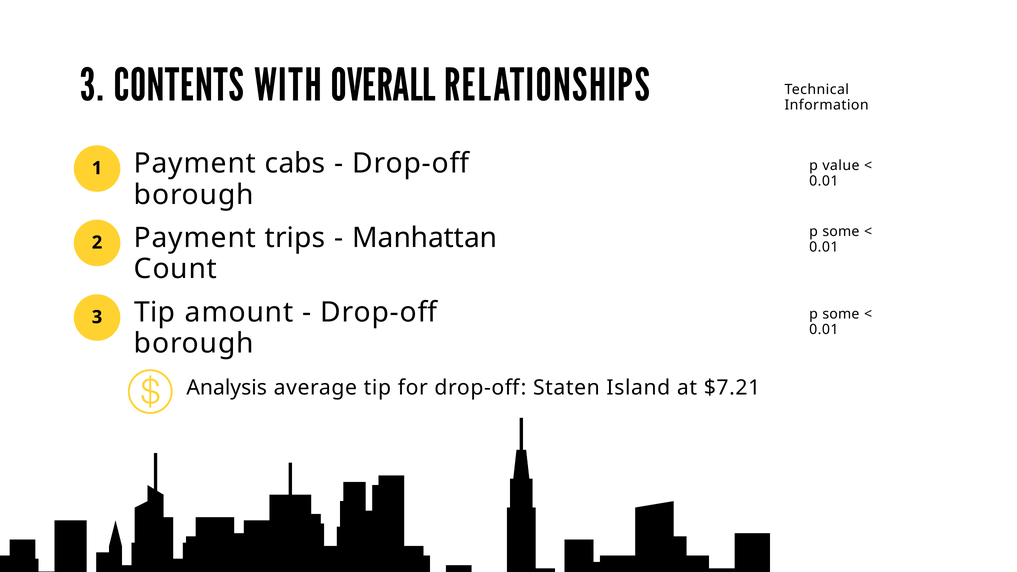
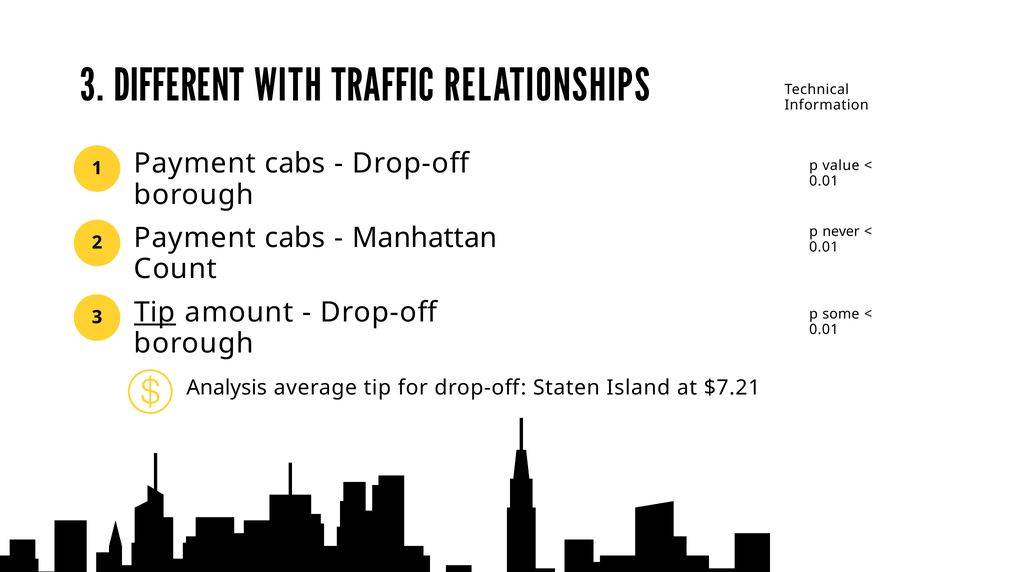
CONTENTS: CONTENTS -> DIFFERENT (179, 86)
OVERALL: OVERALL -> TRAFFIC (383, 86)
some: some -> never (841, 232)
trips: trips -> cabs (295, 238)
Tip underline: none -> present (155, 312)
